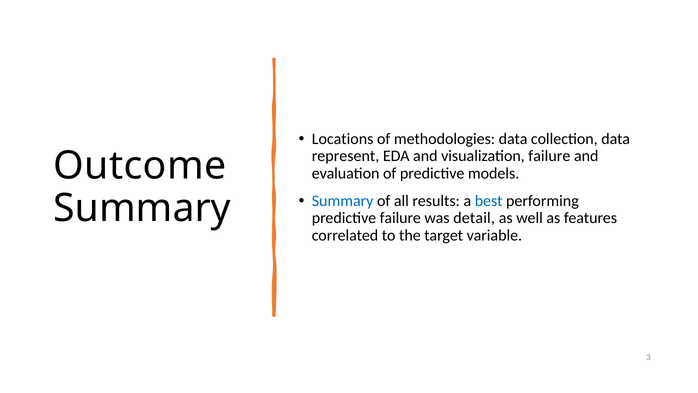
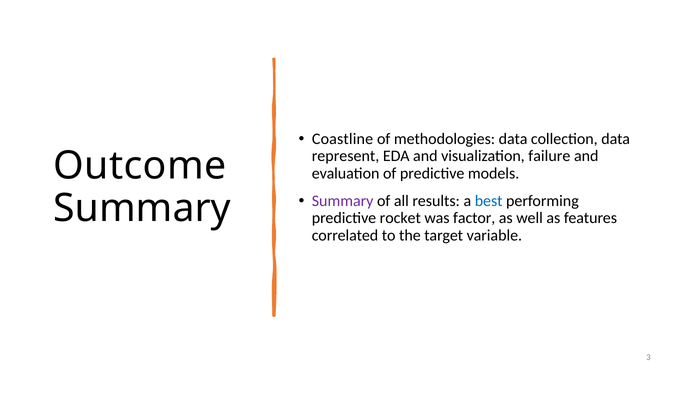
Locations: Locations -> Coastline (343, 139)
Summary colour: blue -> purple (343, 201)
predictive failure: failure -> rocket (400, 218)
detail: detail -> factor (474, 218)
